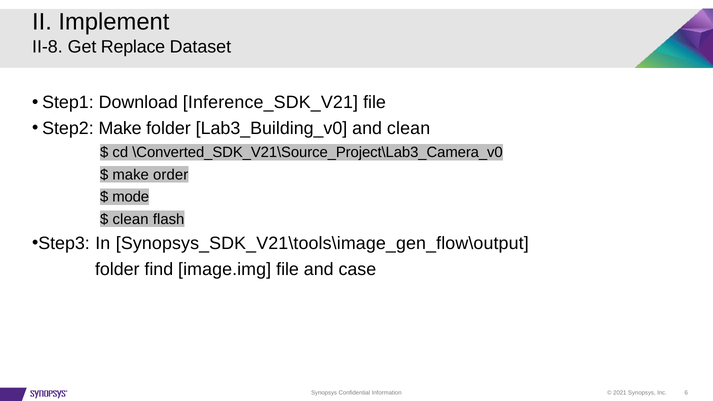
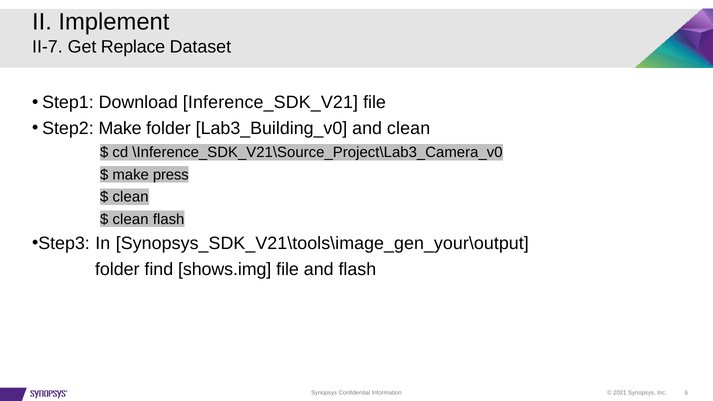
II-8: II-8 -> II-7 (47, 47)
\Converted_SDK_V21\Source_Project\Lab3_Camera_v0: \Converted_SDK_V21\Source_Project\Lab3_Camera_v0 -> \Inference_SDK_V21\Source_Project\Lab3_Camera_v0 (317, 152)
order: order -> press (171, 175)
mode: mode -> clean (131, 197)
Synopsys_SDK_V21\tools\image_gen_flow\output: Synopsys_SDK_V21\tools\image_gen_flow\output -> Synopsys_SDK_V21\tools\image_gen_your\output (322, 244)
image.img: image.img -> shows.img (225, 269)
and case: case -> flash (357, 269)
